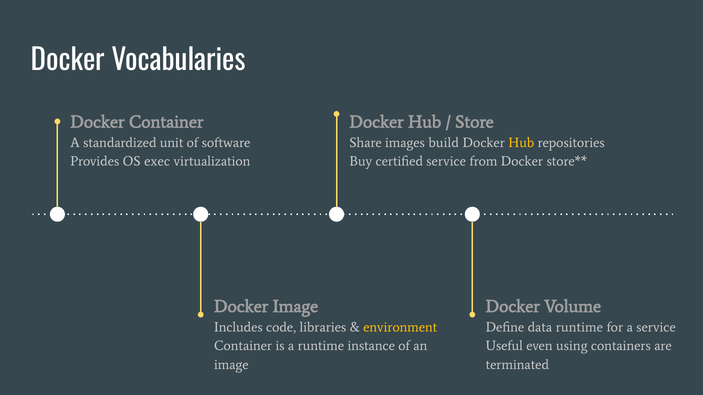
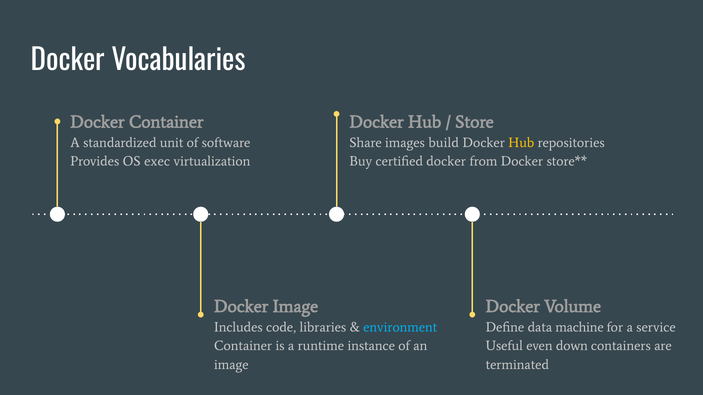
certified service: service -> docker (446, 162)
environment colour: yellow -> light blue (400, 328)
data runtime: runtime -> machine (580, 328)
using: using -> down (572, 346)
